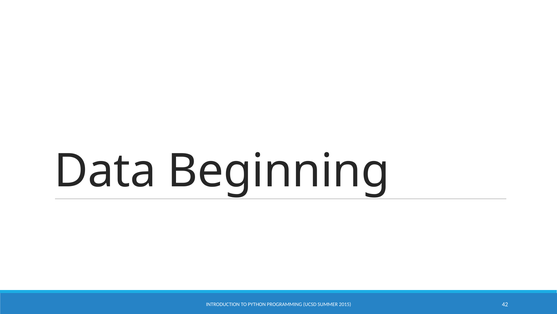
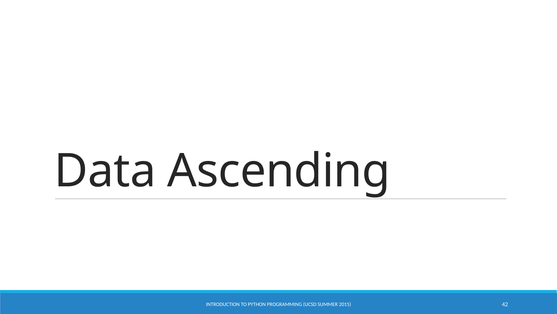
Beginning: Beginning -> Ascending (279, 171)
